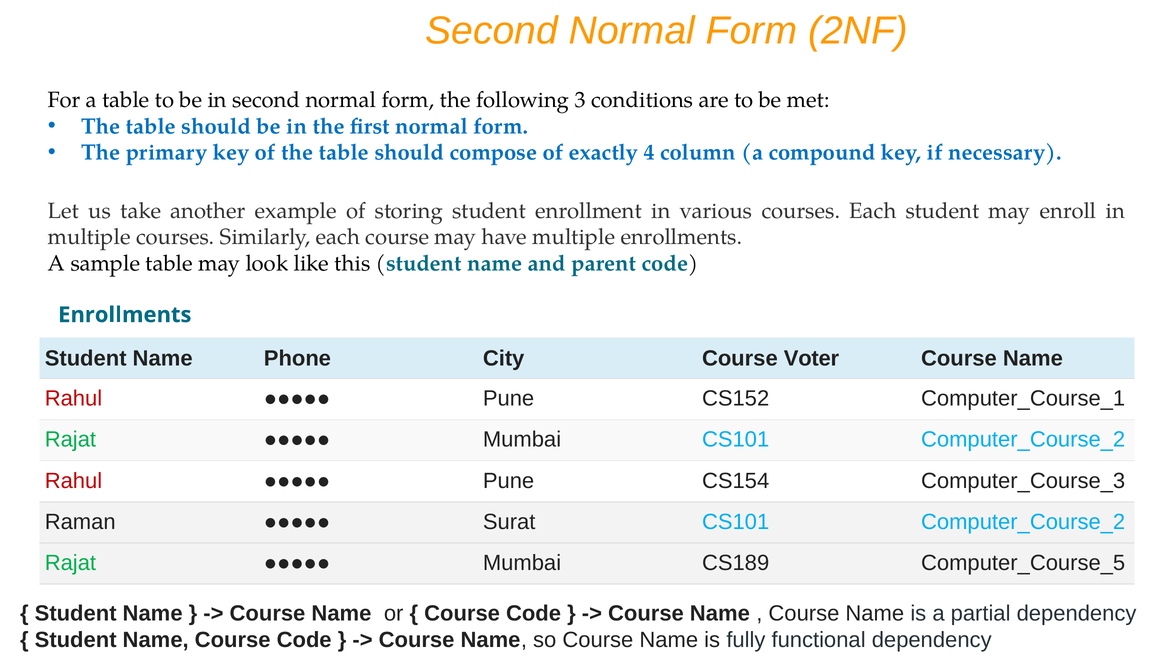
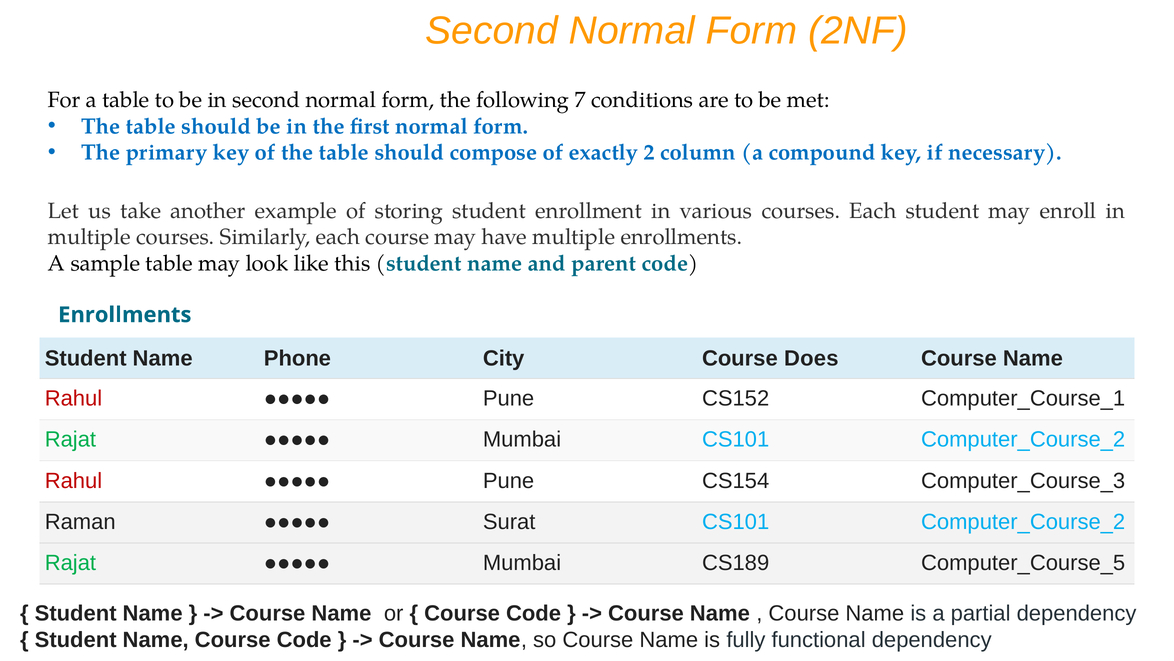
3: 3 -> 7 (580, 100)
4: 4 -> 2 (649, 153)
Voter: Voter -> Does (811, 358)
